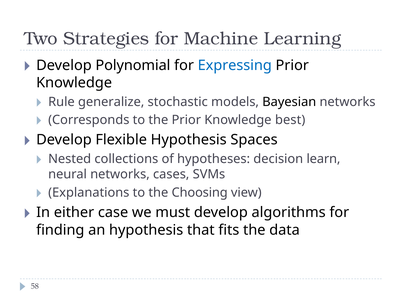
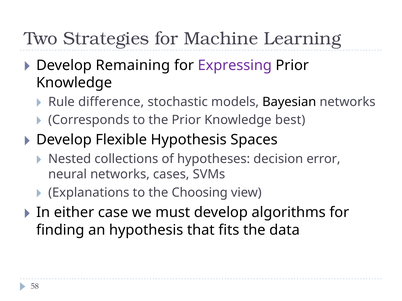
Polynomial: Polynomial -> Remaining (133, 65)
Expressing colour: blue -> purple (235, 65)
generalize: generalize -> difference (111, 102)
learn: learn -> error (323, 159)
